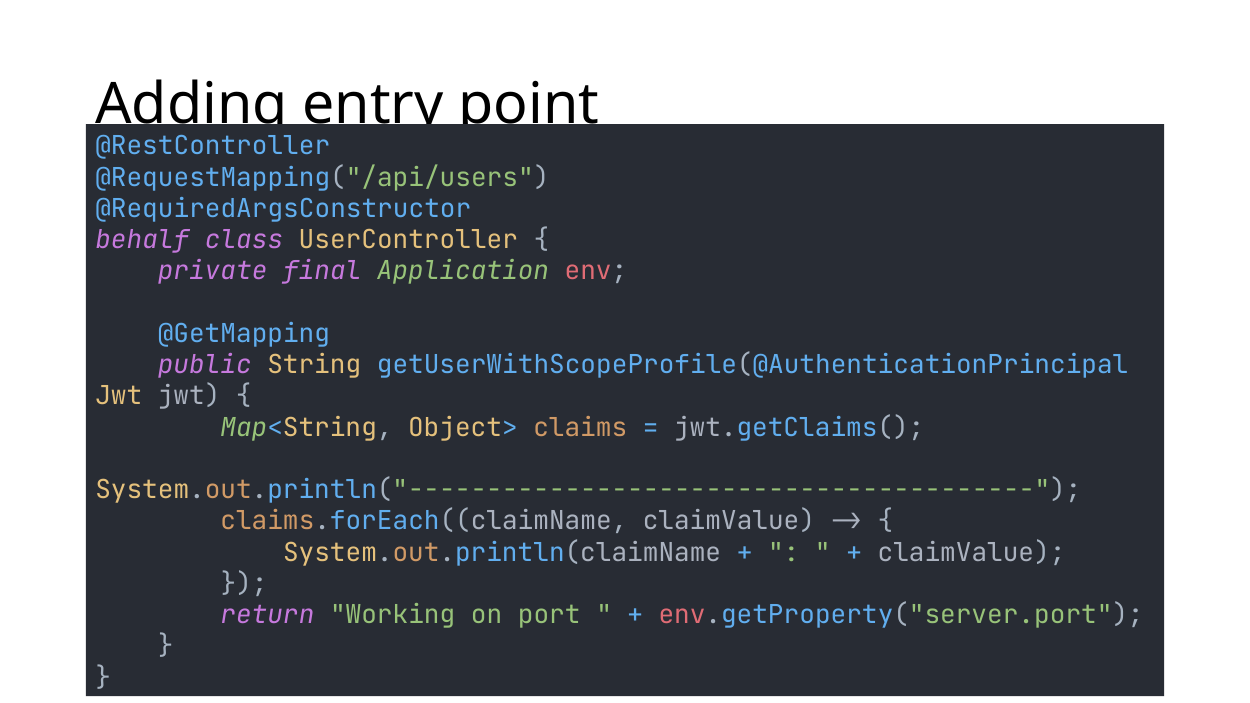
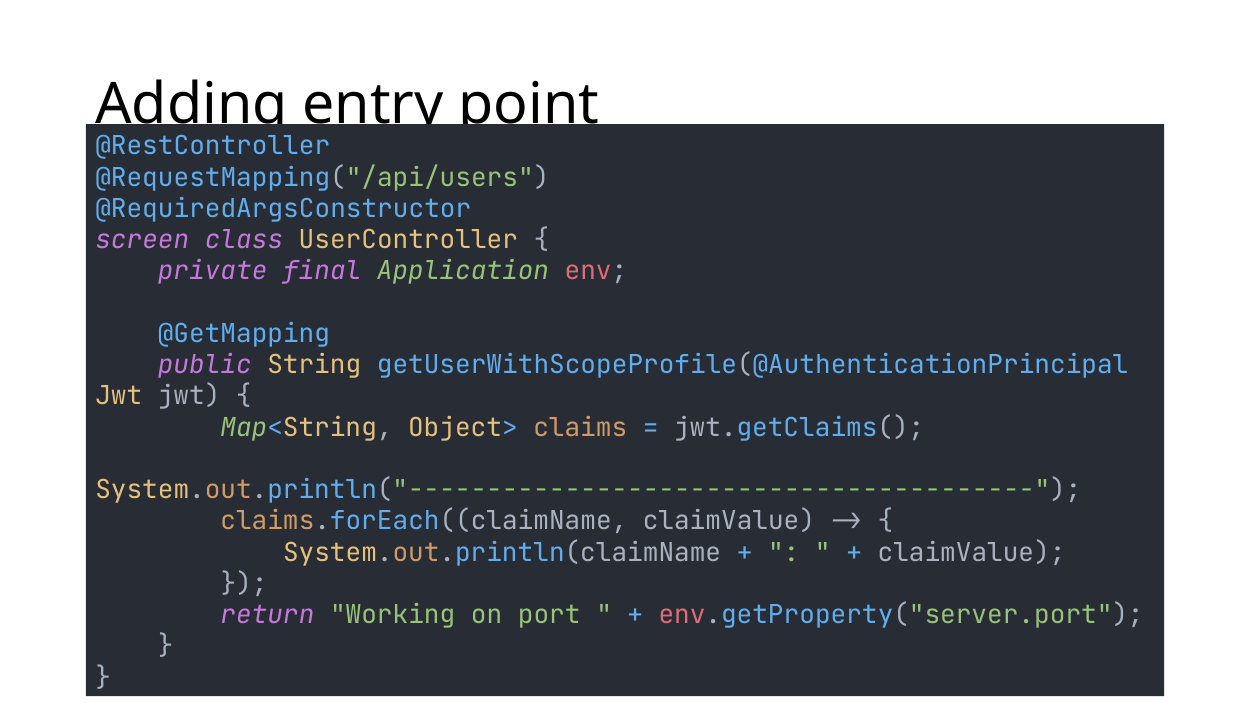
behalf: behalf -> screen (142, 240)
